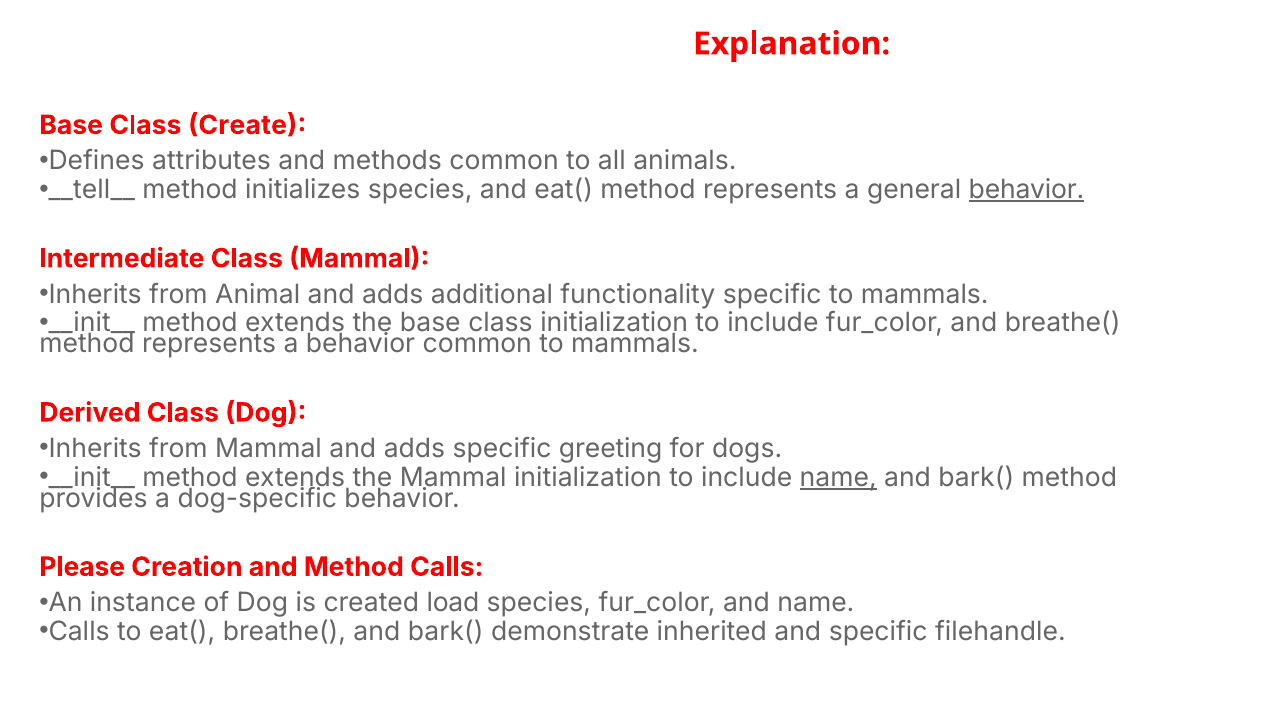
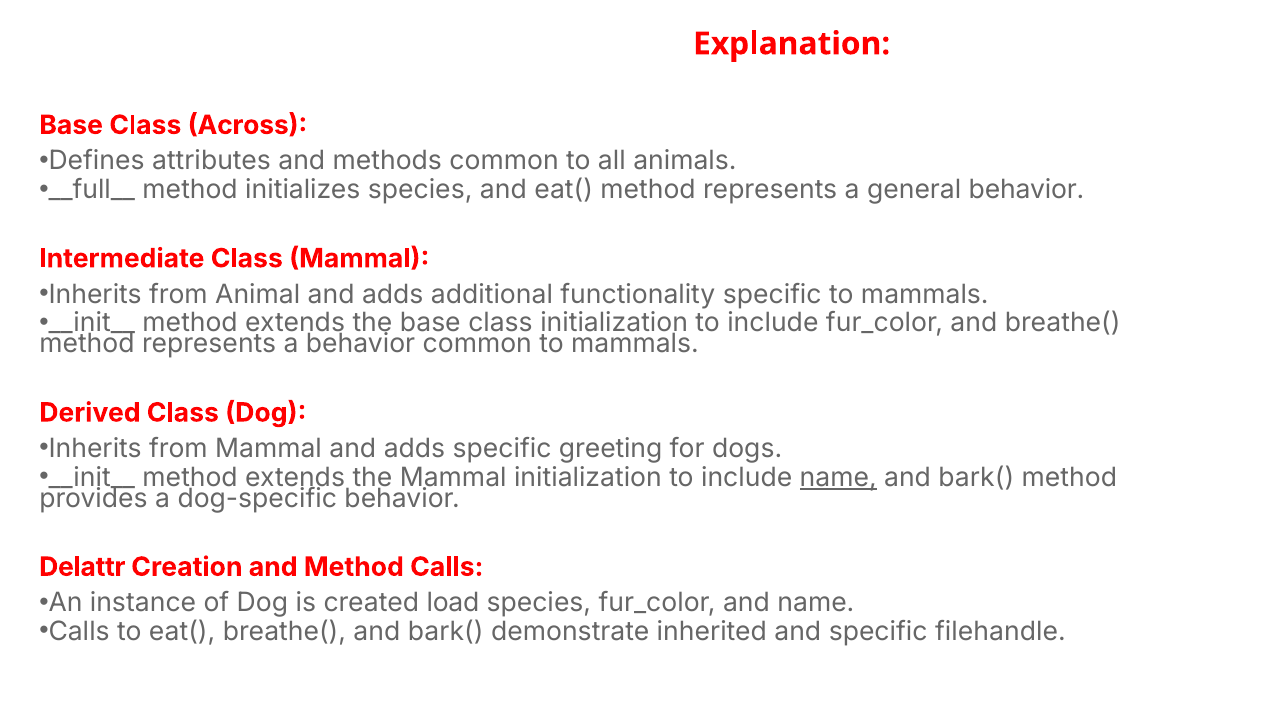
Create: Create -> Across (247, 125)
__tell__: __tell__ -> __full__ (92, 190)
behavior underline: present -> none (1027, 190)
Please: Please -> Delattr (82, 567)
